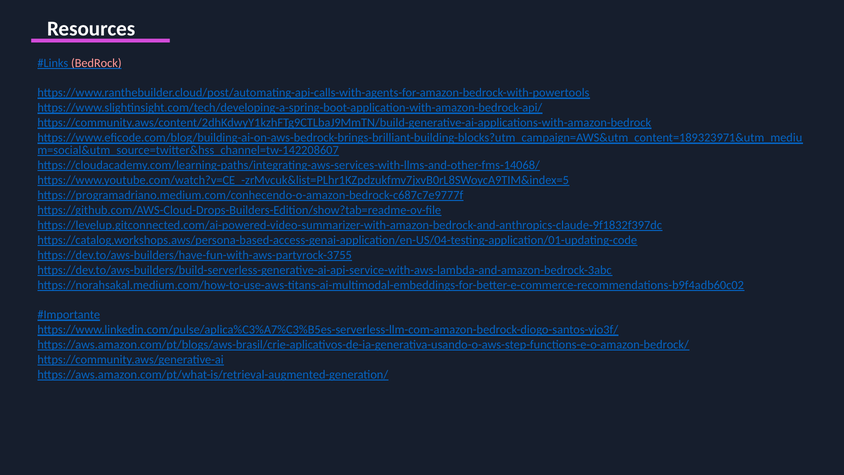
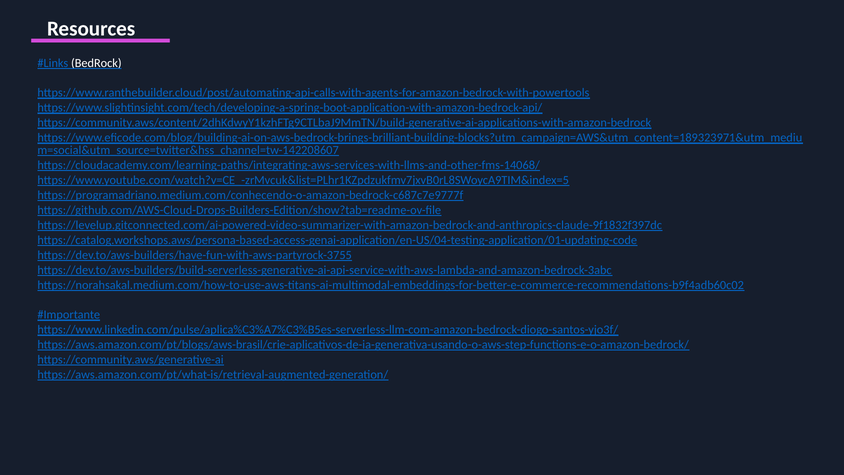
BedRock colour: pink -> white (96, 63)
